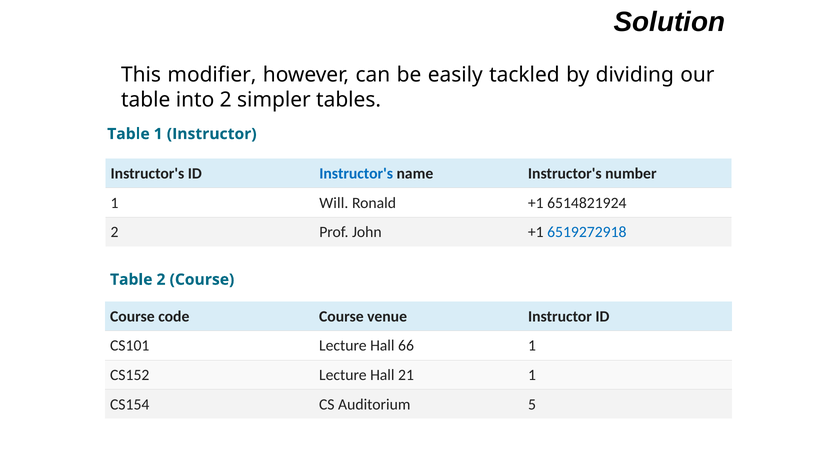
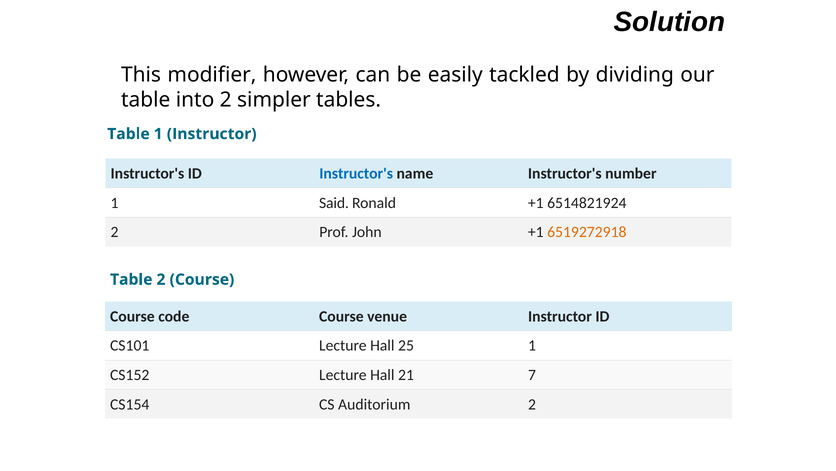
Will: Will -> Said (334, 203)
6519272918 colour: blue -> orange (587, 232)
66: 66 -> 25 (406, 345)
21 1: 1 -> 7 (532, 374)
Auditorium 5: 5 -> 2 (532, 404)
